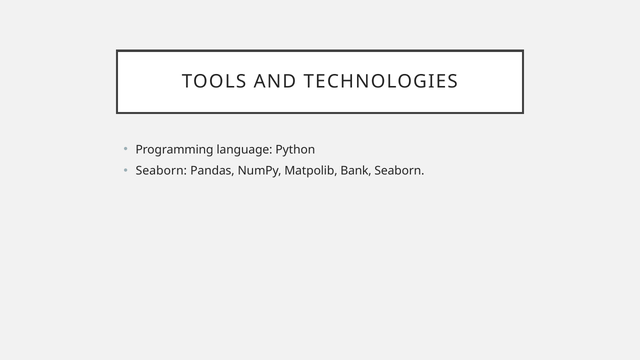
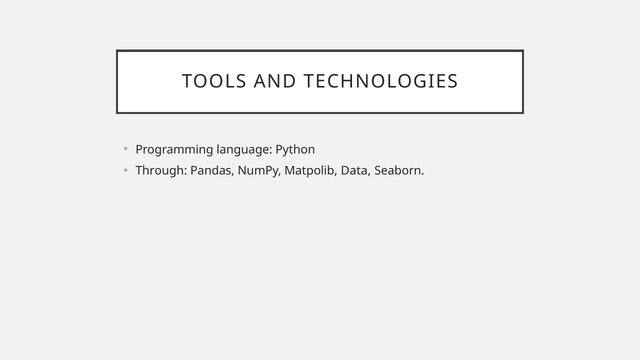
Seaborn: Seaborn -> Through (161, 171)
Bank: Bank -> Data (356, 171)
